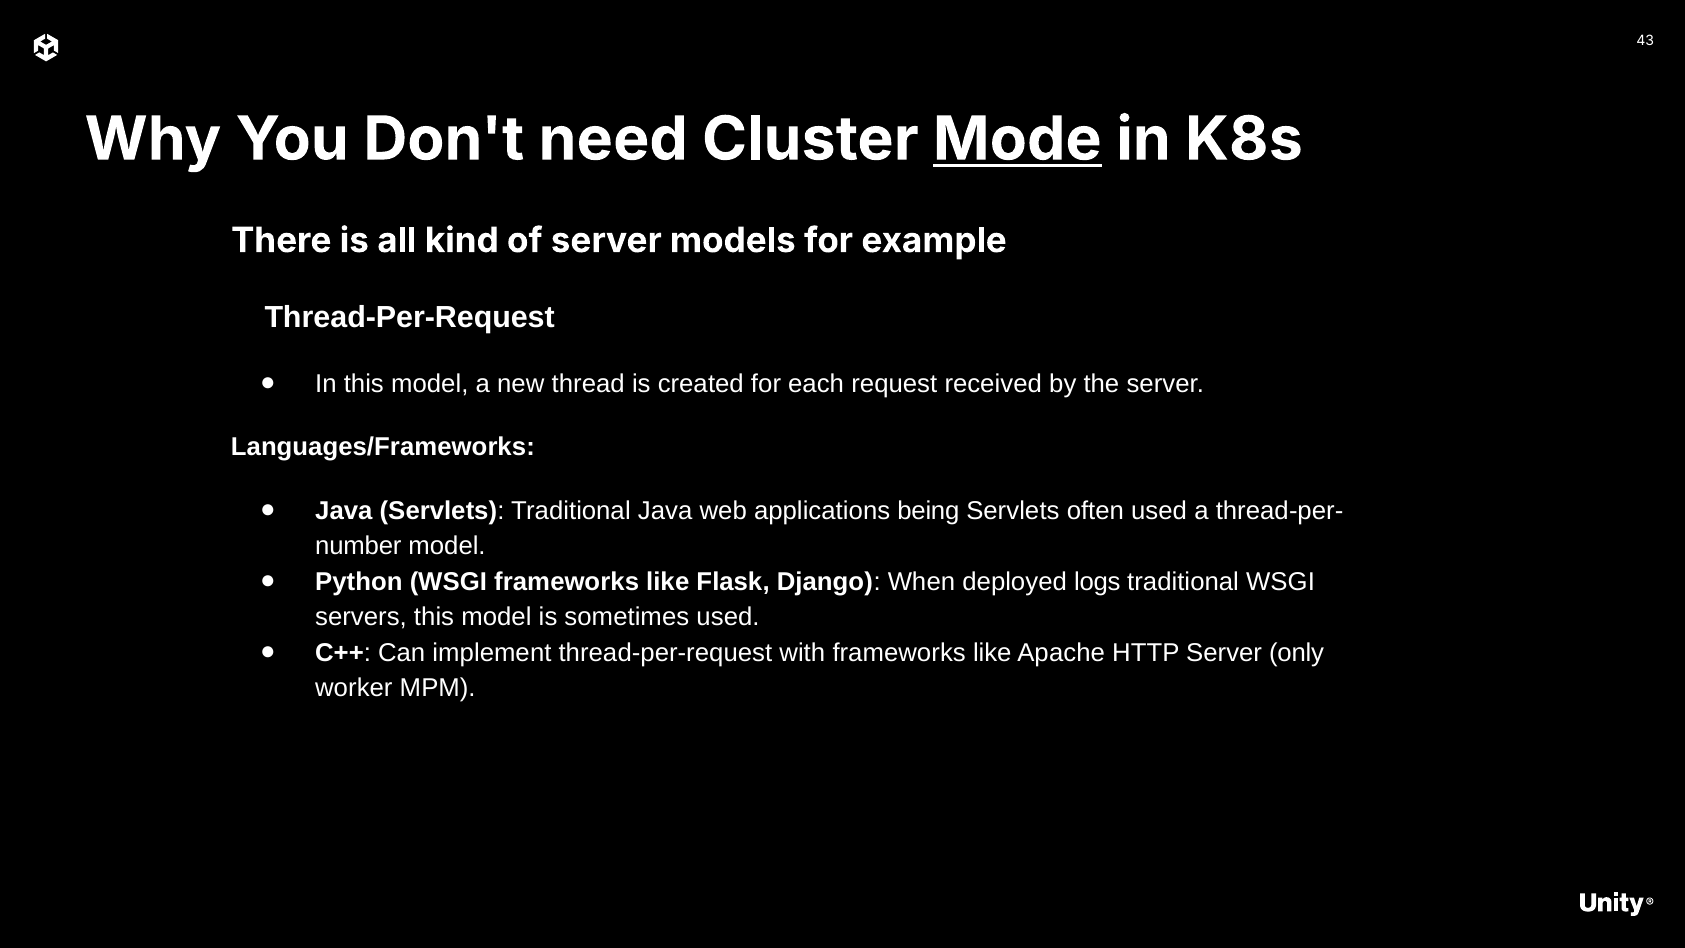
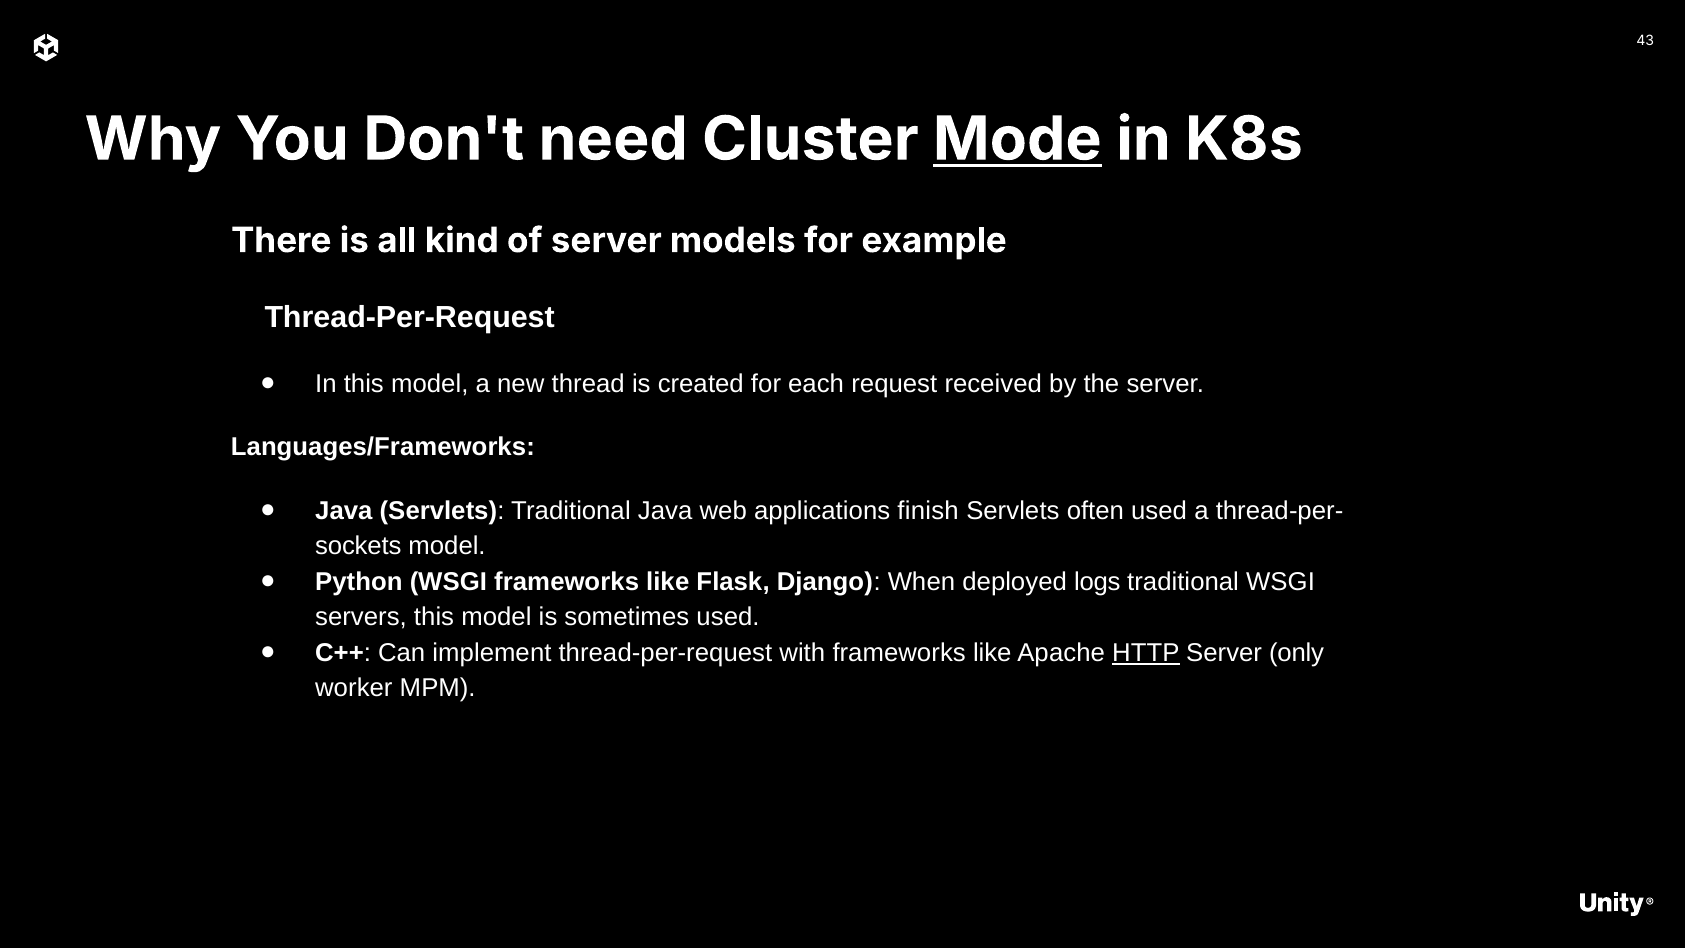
being: being -> finish (928, 511)
number: number -> sockets (358, 546)
HTTP underline: none -> present (1146, 653)
